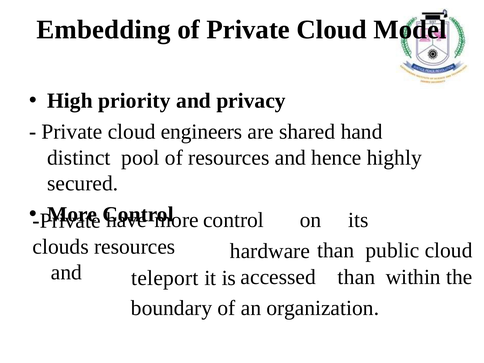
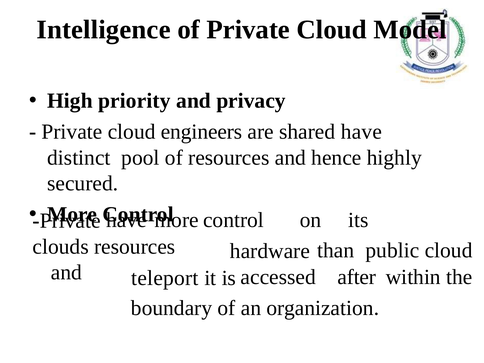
Embedding: Embedding -> Intelligence (104, 30)
shared hand: hand -> have (361, 132)
accessed than: than -> after (357, 277)
